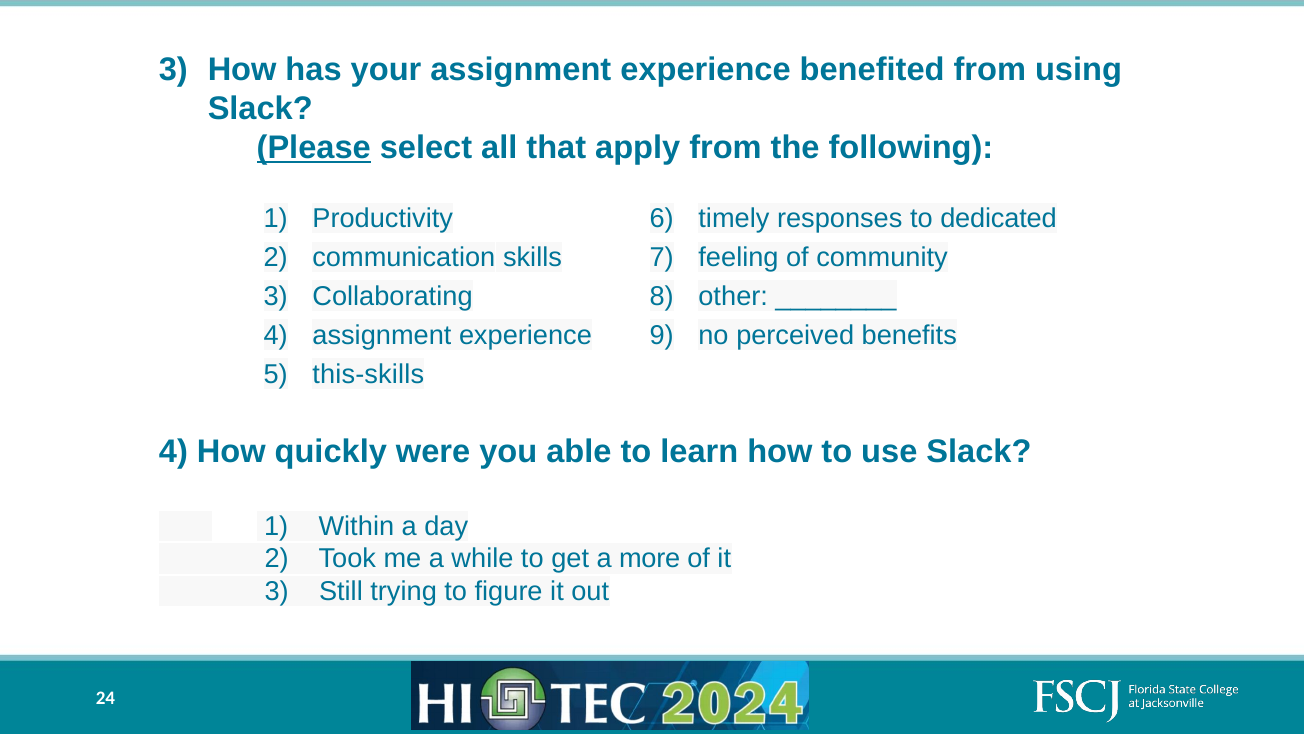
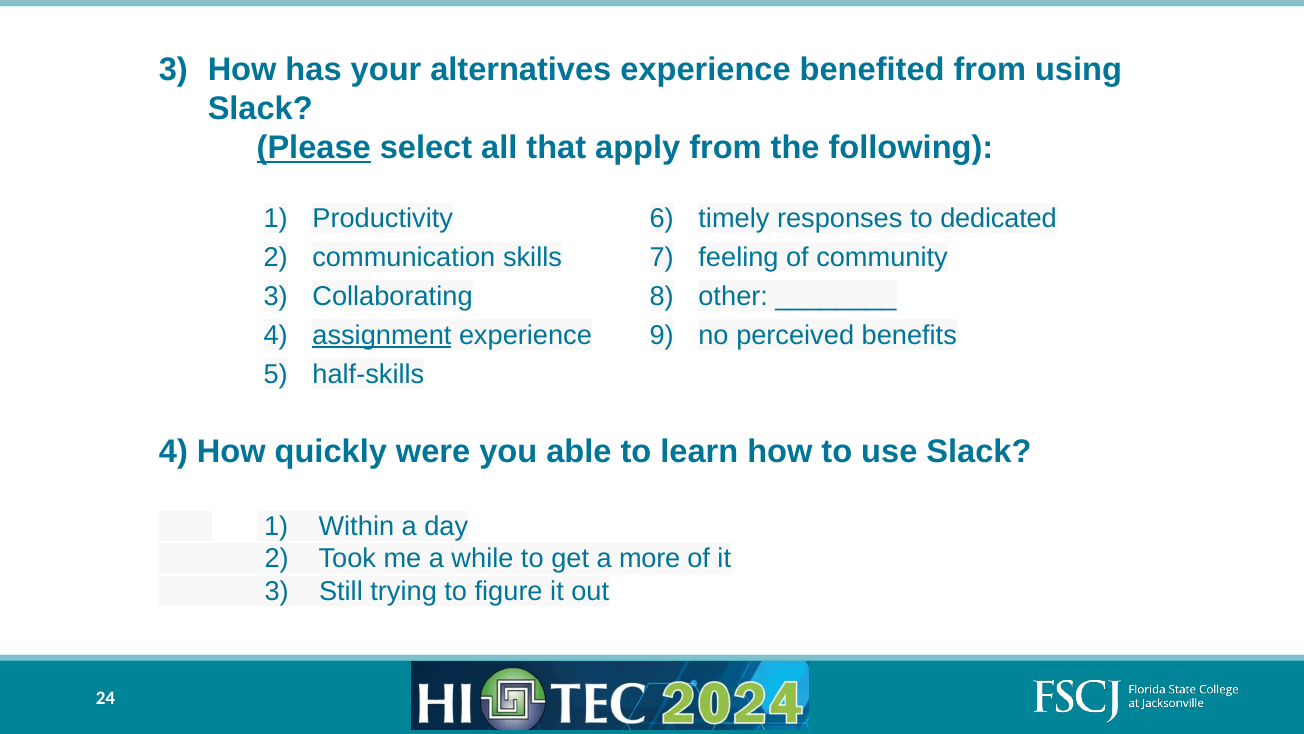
your assignment: assignment -> alternatives (521, 69)
assignment underline: none -> present (382, 335)
this-skills: this-skills -> half-skills (368, 374)
